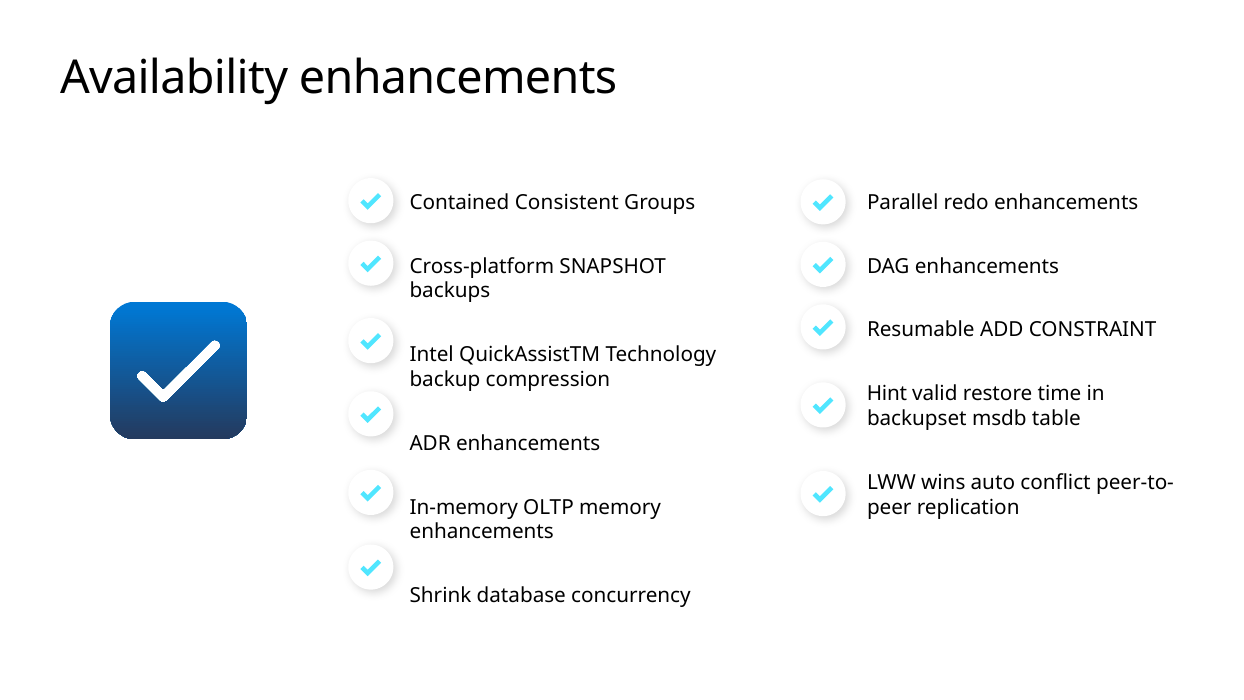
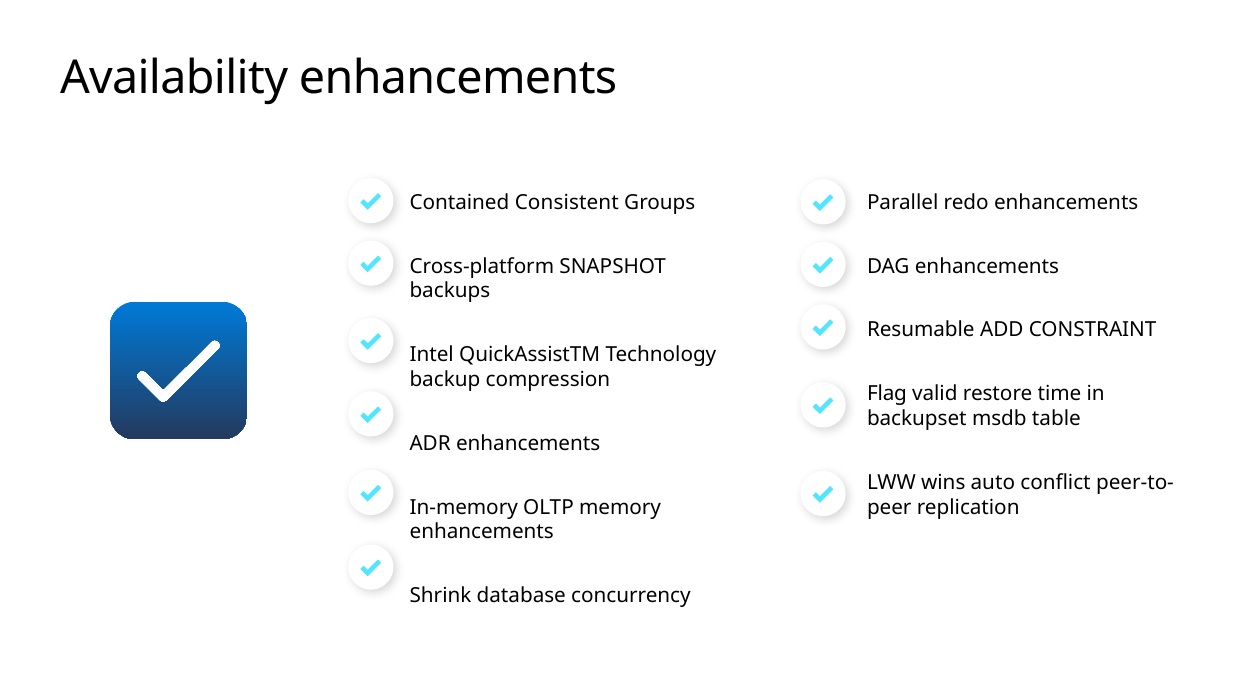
Hint: Hint -> Flag (887, 394)
